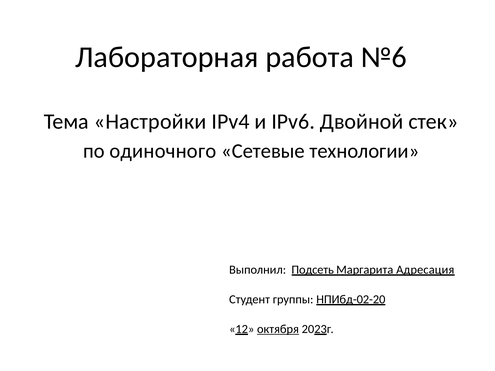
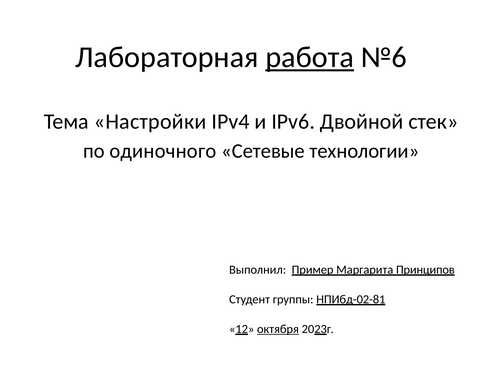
работа underline: none -> present (310, 57)
Подсеть: Подсеть -> Пример (313, 270)
Адресация: Адресация -> Принципов (425, 270)
НПИбд-02-20: НПИбд-02-20 -> НПИбд-02-81 (351, 300)
